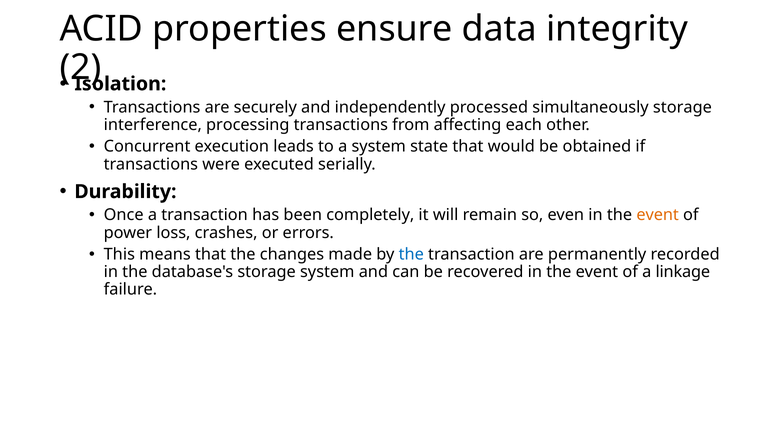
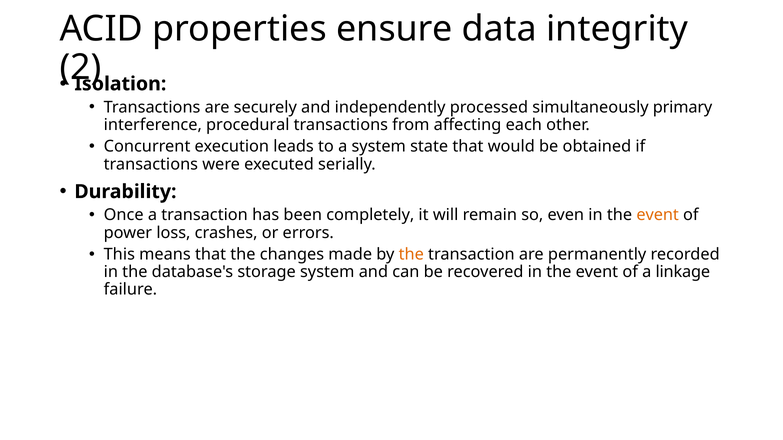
simultaneously storage: storage -> primary (683, 107)
processing: processing -> procedural (248, 125)
the colour: blue -> orange (411, 255)
